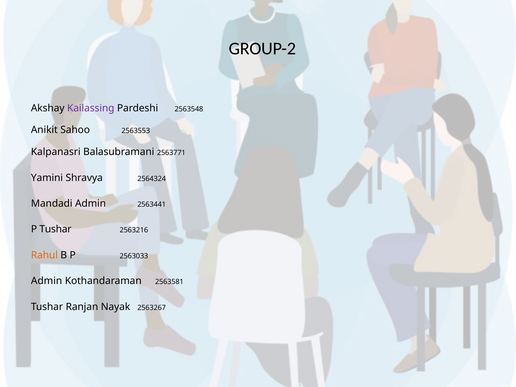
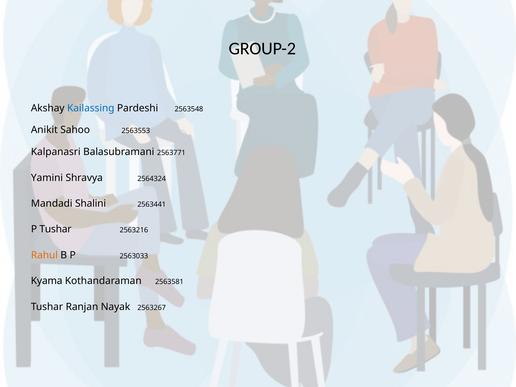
Kailassing colour: purple -> blue (91, 108)
Mandadi Admin: Admin -> Shalini (91, 204)
Admin: Admin -> Kyama (47, 281)
